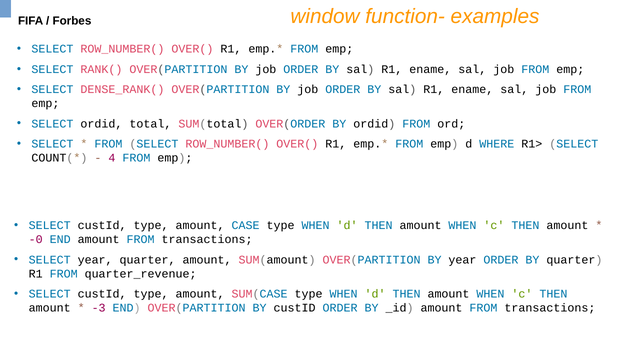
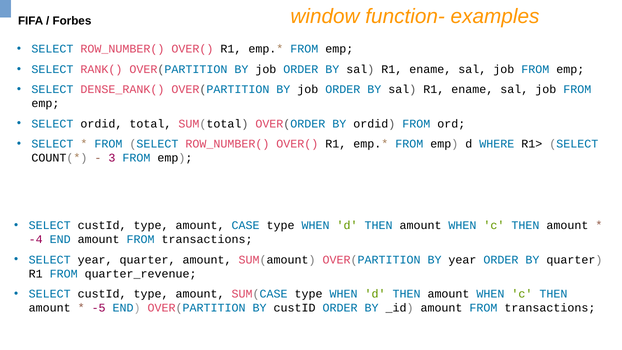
4: 4 -> 3 (112, 158)
-0: -0 -> -4 (36, 239)
-3: -3 -> -5 (99, 308)
